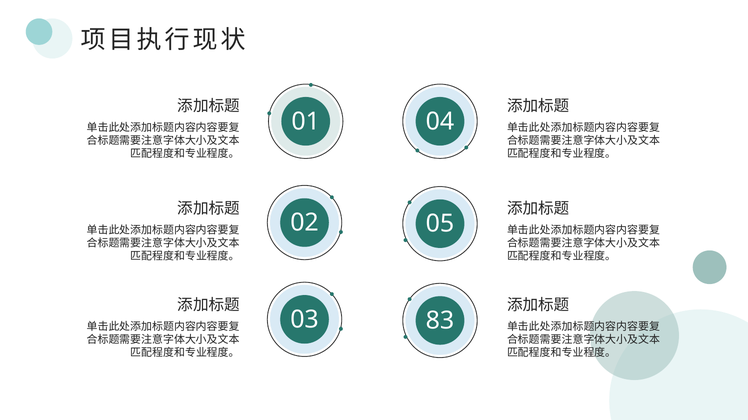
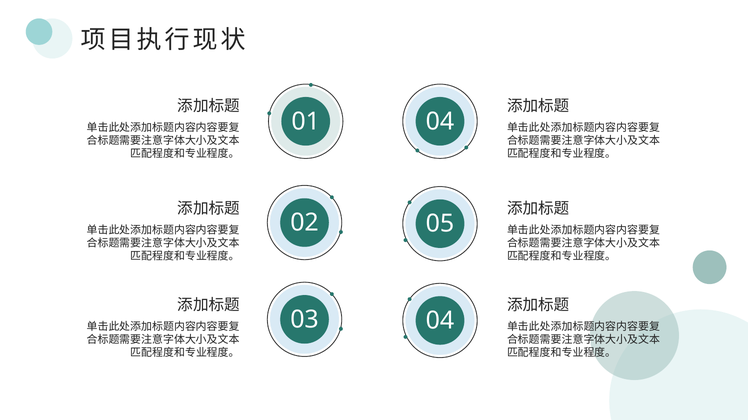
03 83: 83 -> 04 (440, 321)
